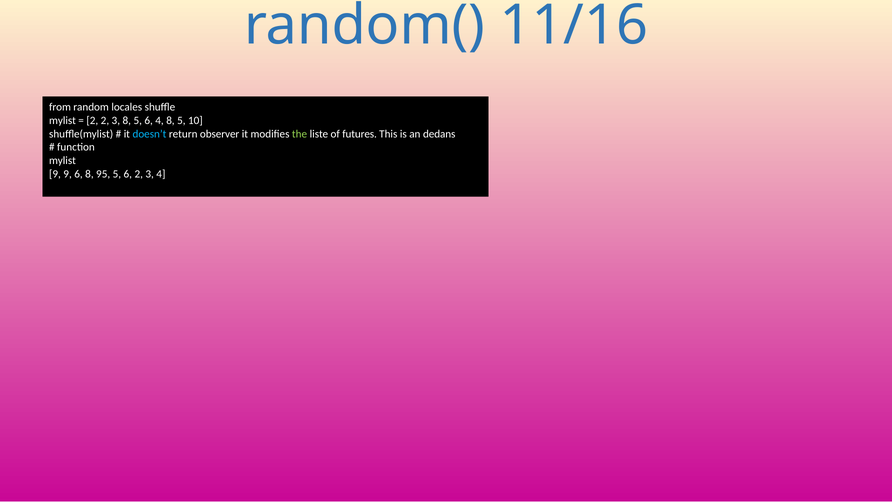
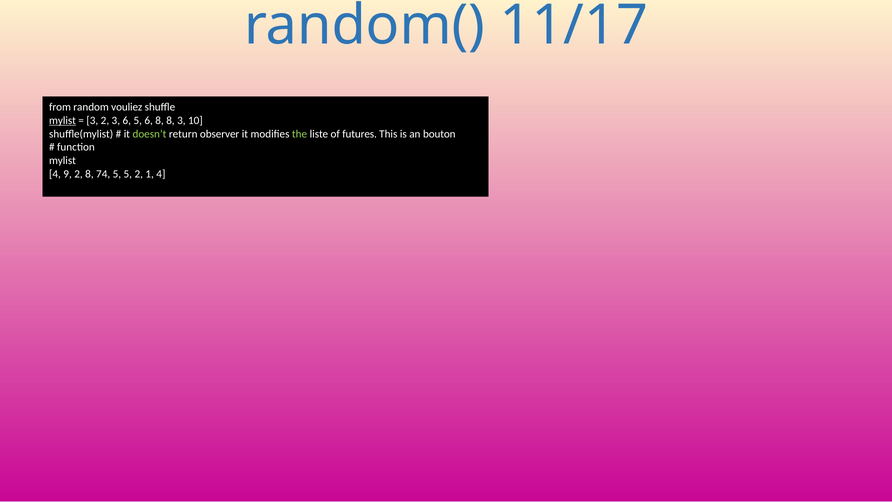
11/16: 11/16 -> 11/17 (574, 26)
locales: locales -> vouliez (127, 107)
mylist underline: none -> present (63, 120)
2: 2 -> 3 (92, 120)
3 8: 8 -> 6 (127, 120)
6 4: 4 -> 8 (160, 120)
5: 5 -> 3 (181, 120)
doesn’t colour: light blue -> light green (149, 134)
dedans: dedans -> bouton (439, 134)
9: 9 -> 4 (55, 174)
9 6: 6 -> 2 (79, 174)
95: 95 -> 74 (103, 174)
6: 6 -> 5 (128, 174)
3: 3 -> 1 (150, 174)
